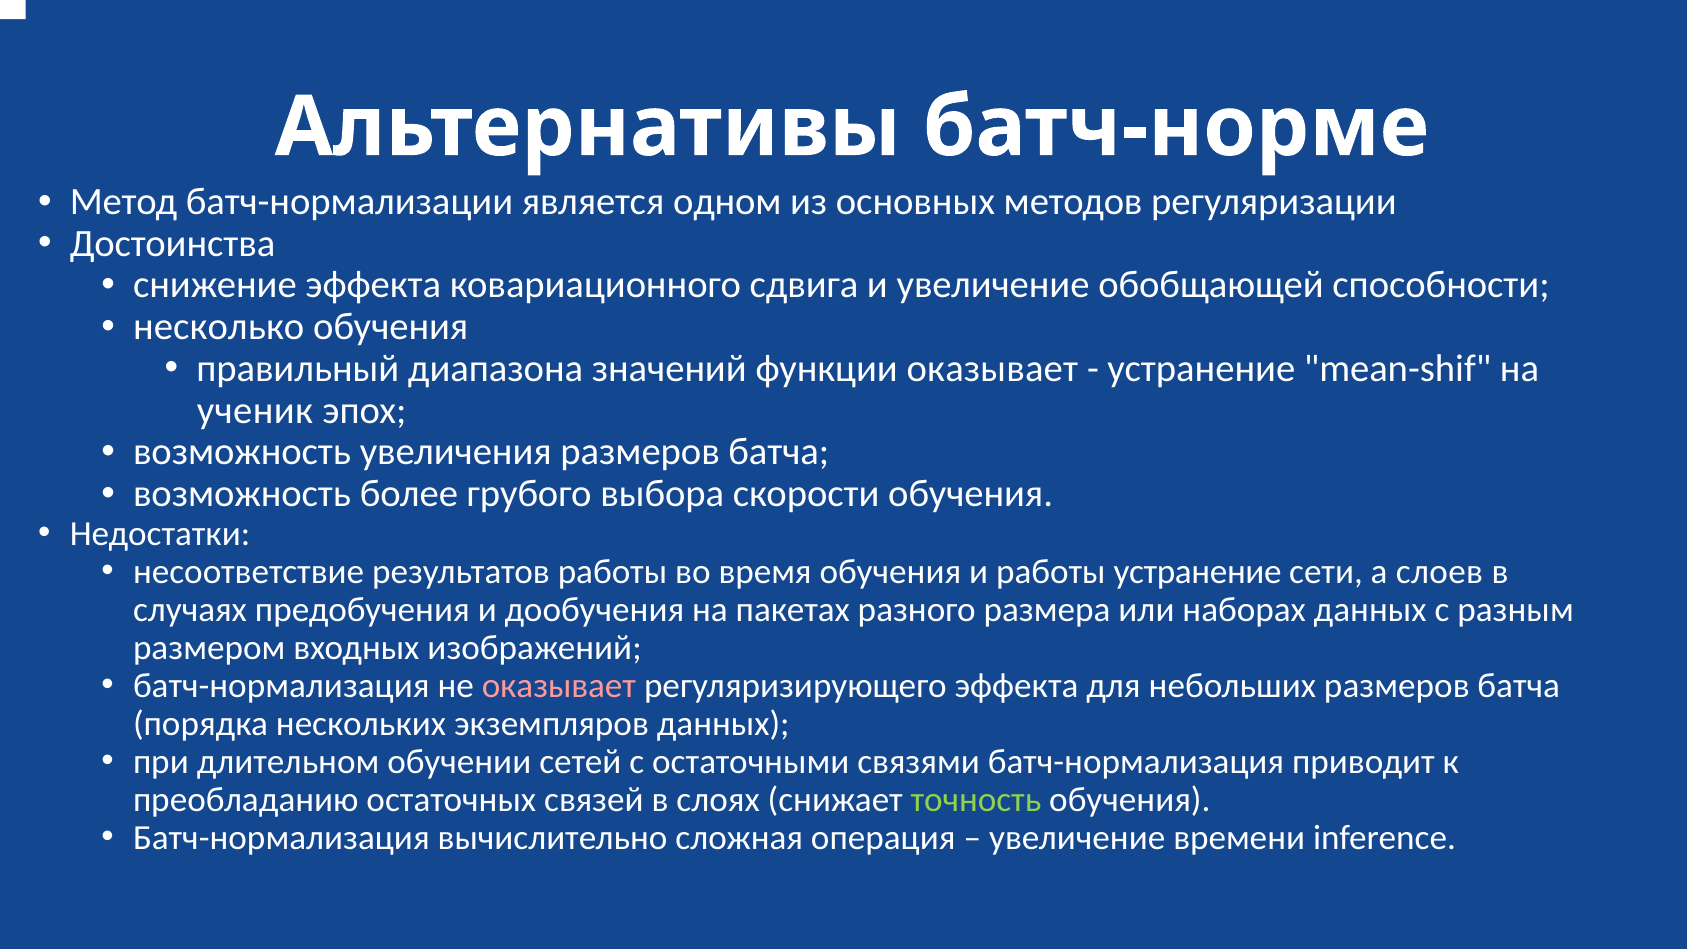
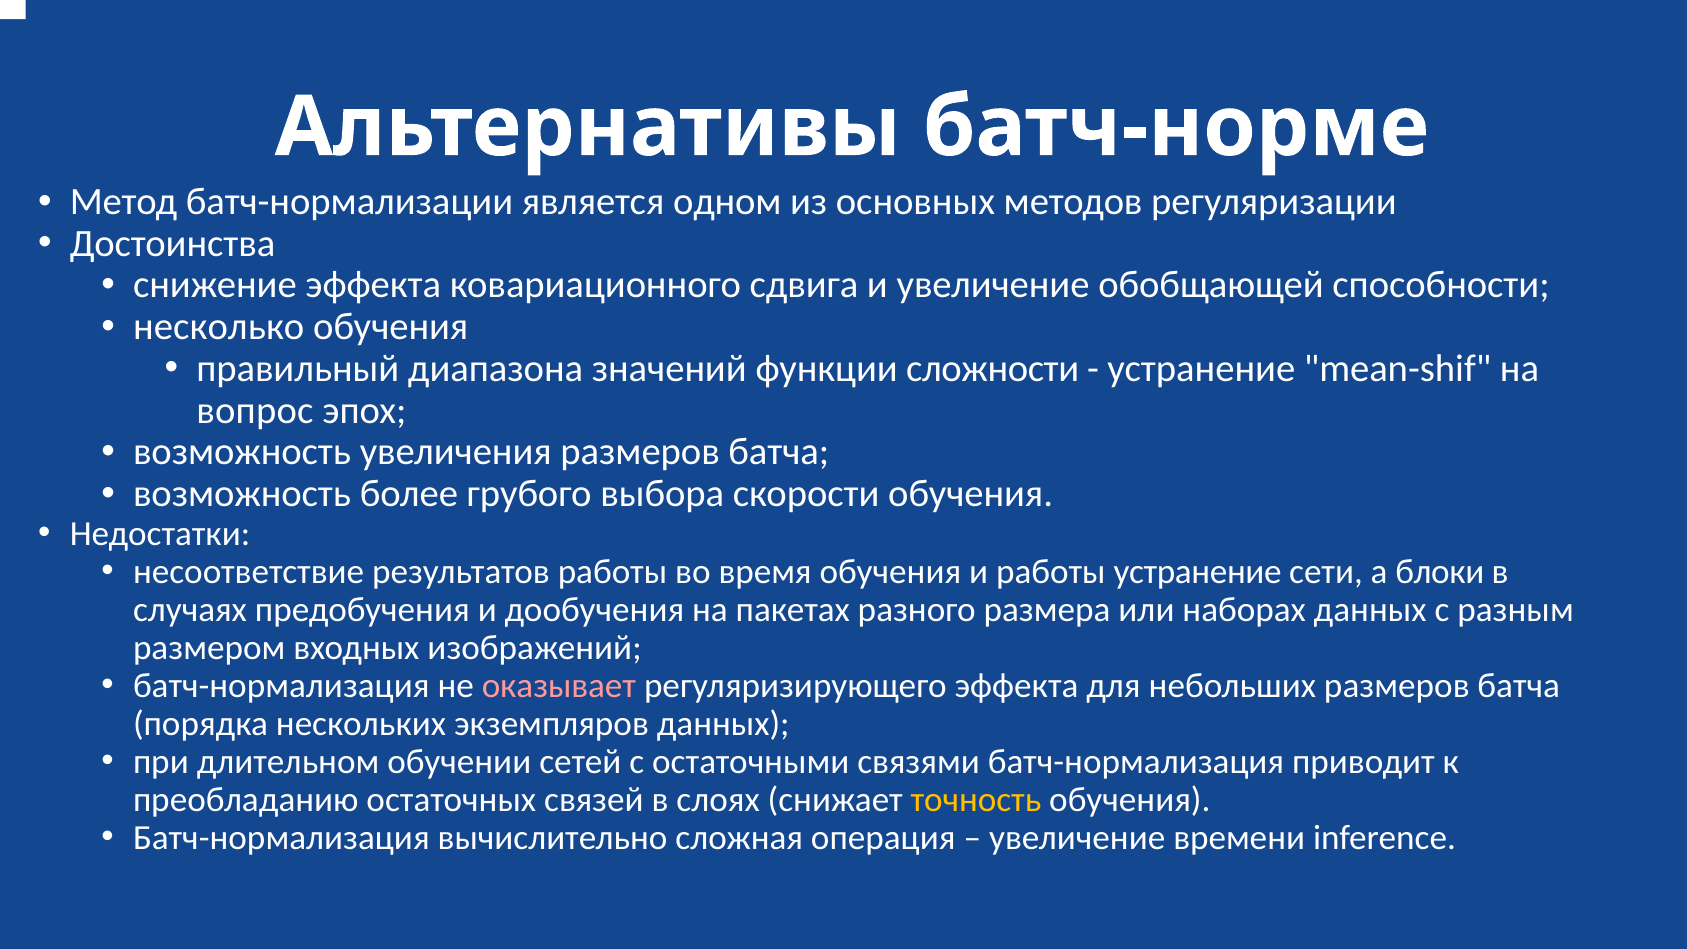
функции оказывает: оказывает -> сложности (993, 369)
ученик: ученик -> вопрос (255, 410)
слоев: слоев -> блоки (1440, 572)
точность colour: light green -> yellow (976, 799)
